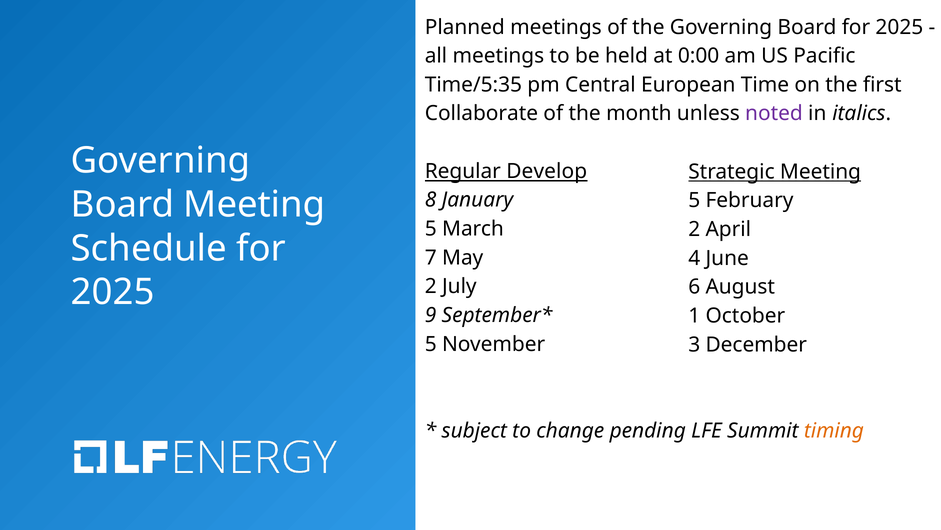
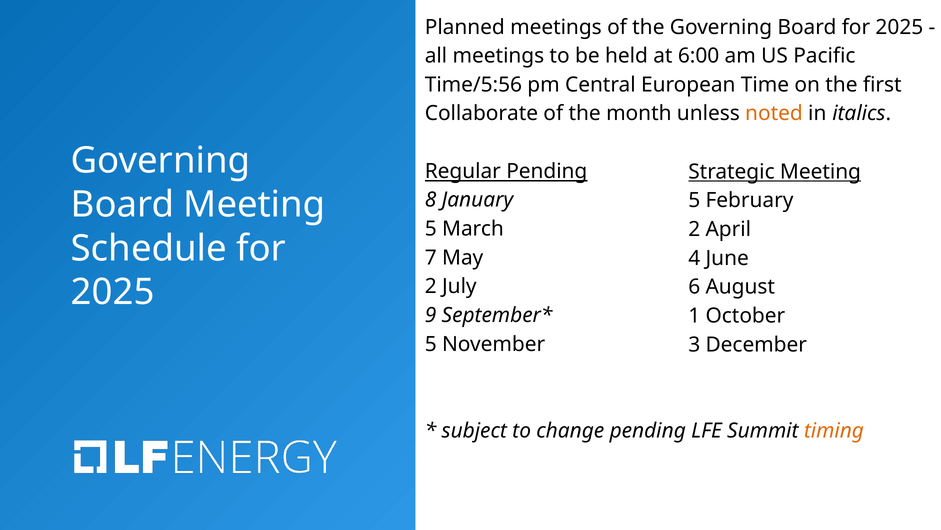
0:00: 0:00 -> 6:00 (699, 56)
Time/5:35: Time/5:35 -> Time/5:56 (473, 85)
noted colour: purple -> orange (774, 113)
Regular Develop: Develop -> Pending (547, 171)
